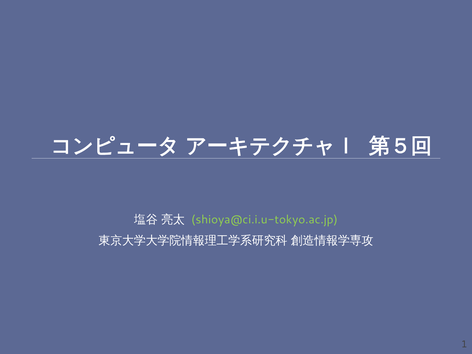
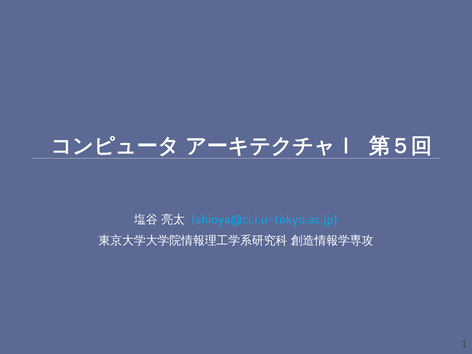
shioya@ci.i.u-tokyo.ac.jp colour: light green -> light blue (264, 220)
